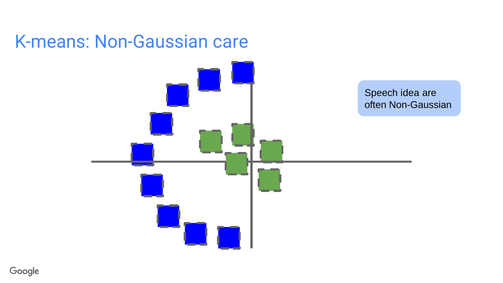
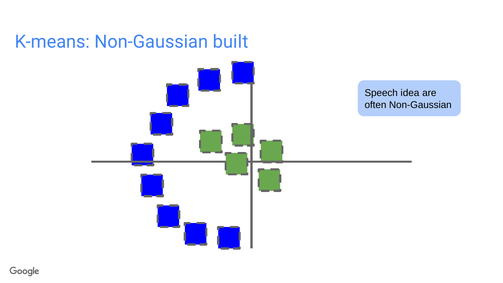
care: care -> built (231, 42)
